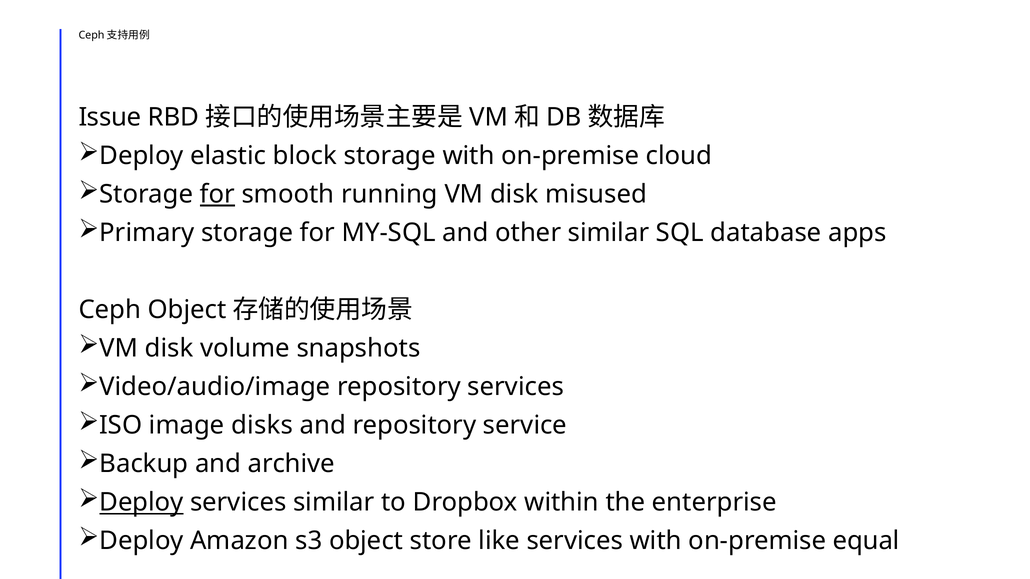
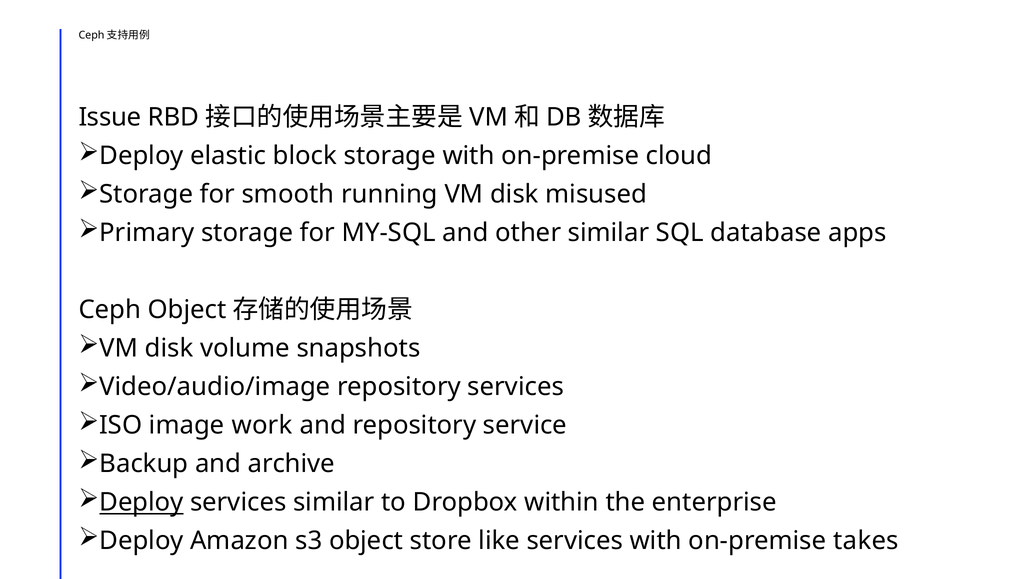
for underline: present -> none (217, 195)
disks: disks -> work (262, 426)
equal: equal -> takes (866, 541)
